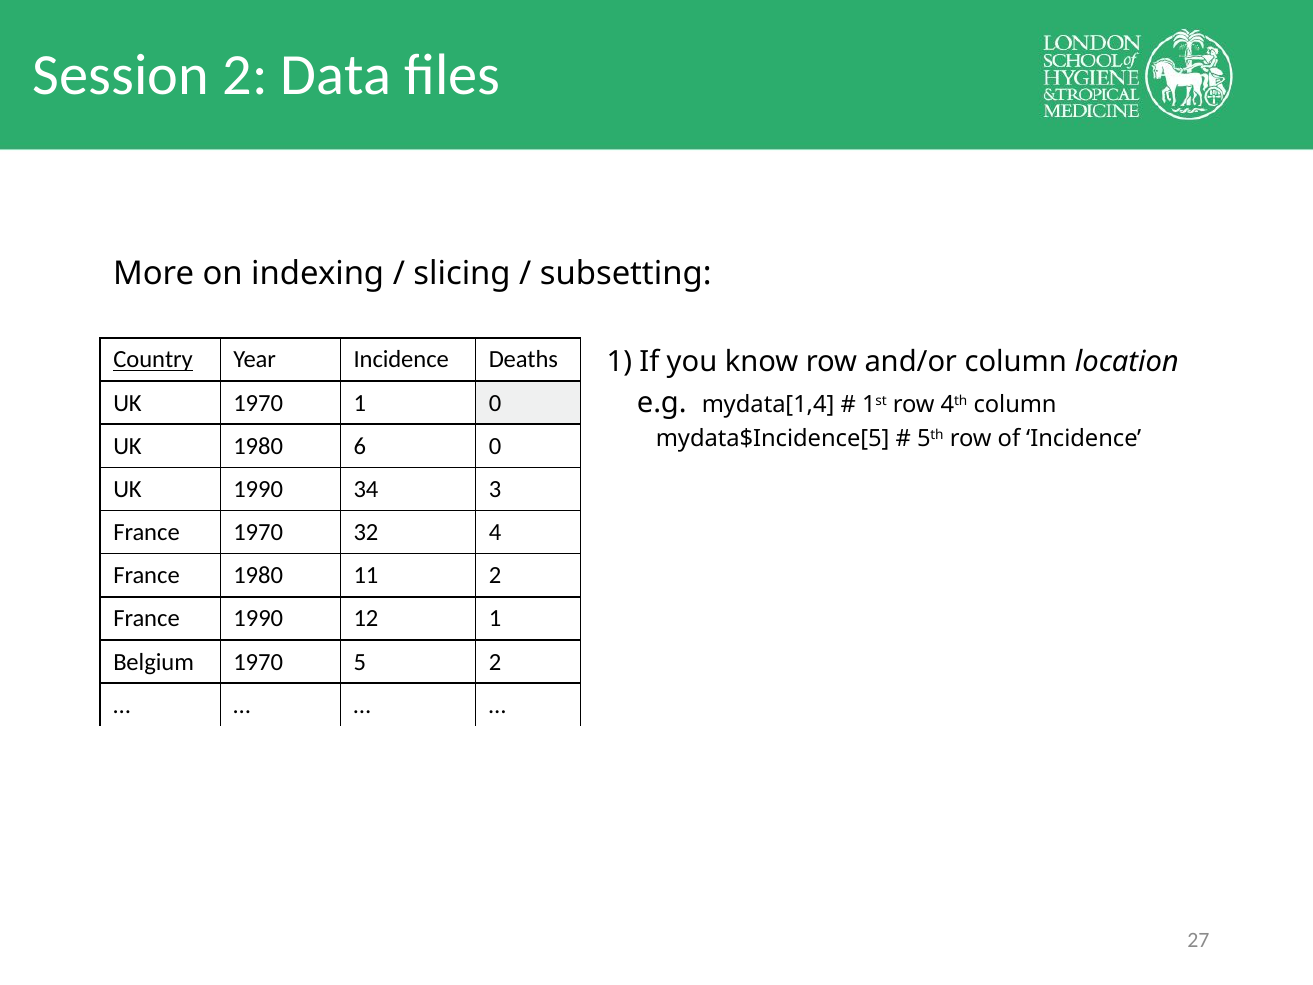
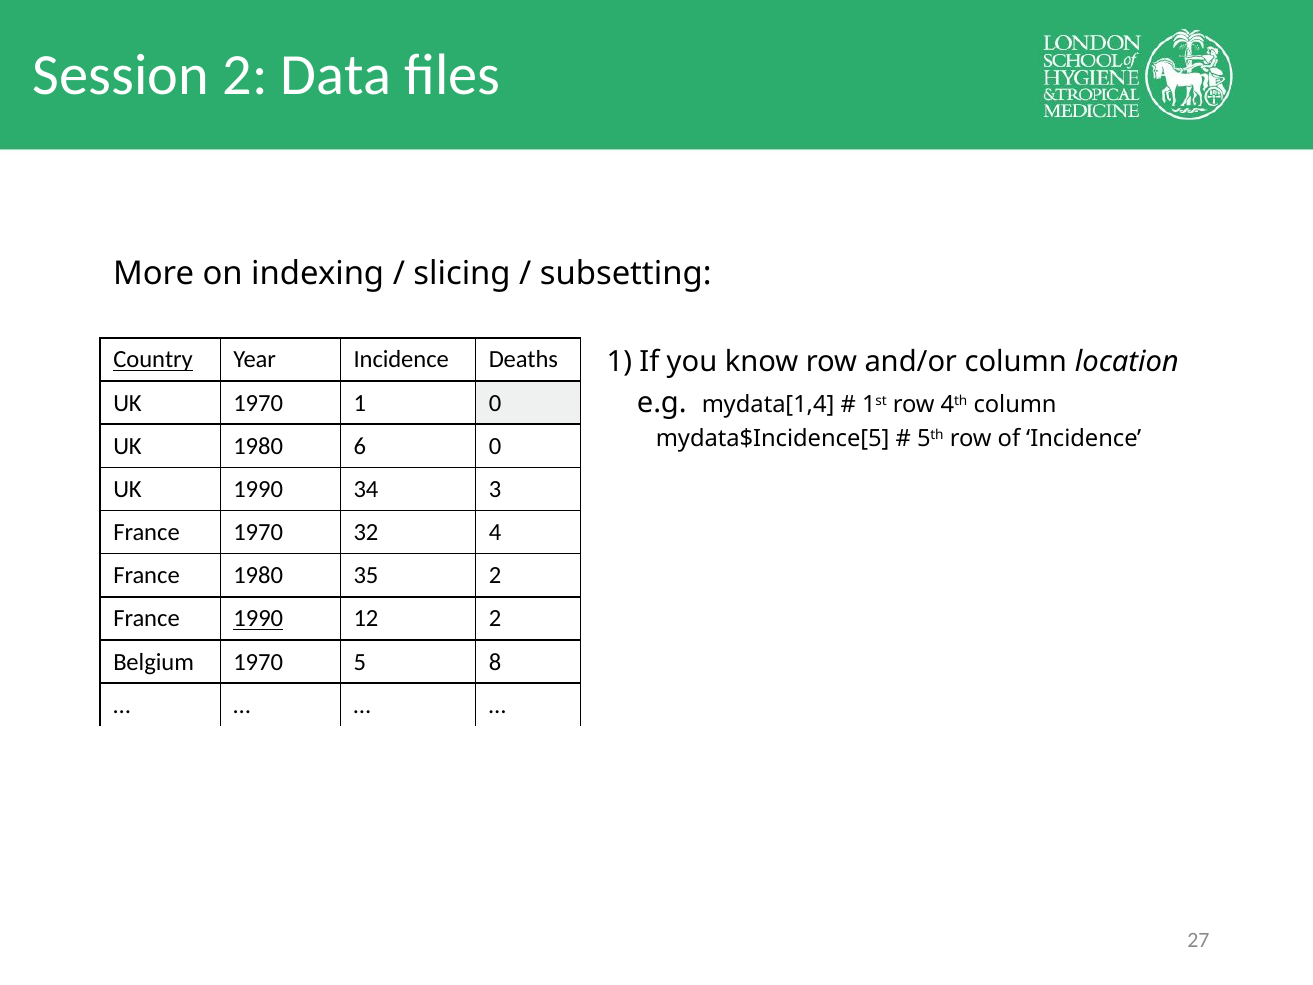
11: 11 -> 35 (366, 575)
1990 underline: none -> present (258, 619)
12 1: 1 -> 2 (495, 619)
5 2: 2 -> 8 (495, 662)
